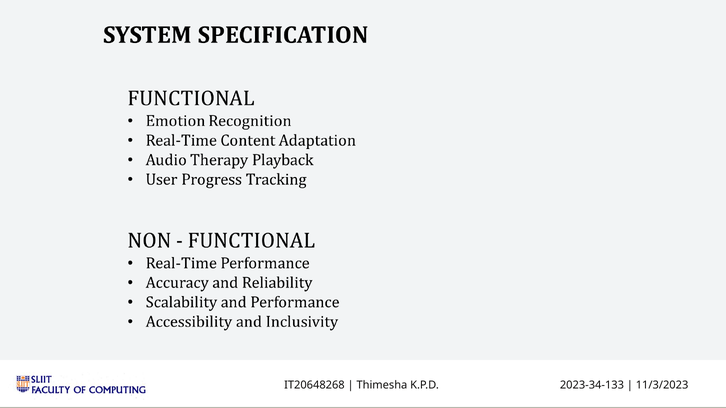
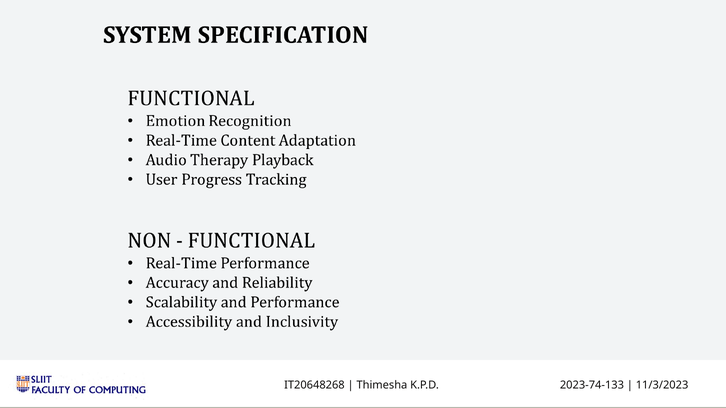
2023-34-133: 2023-34-133 -> 2023-74-133 (592, 386)
